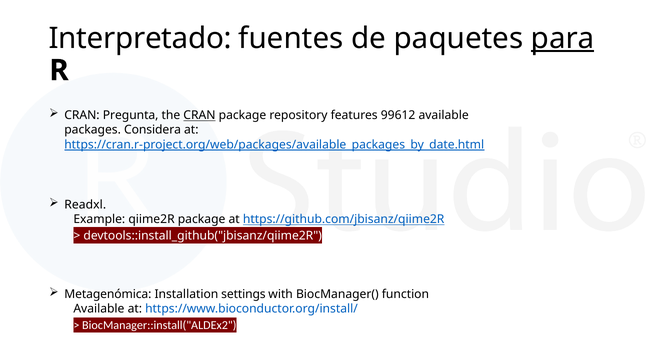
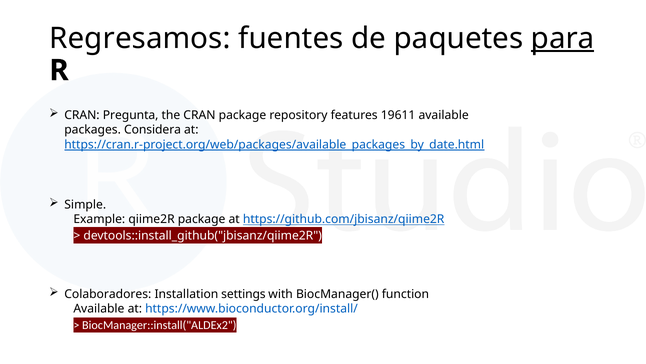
Interpretado: Interpretado -> Regresamos (140, 38)
CRAN underline: present -> none (199, 115)
99612: 99612 -> 19611 (398, 115)
Readxl: Readxl -> Simple (85, 204)
Metagenómica: Metagenómica -> Colaboradores (108, 294)
